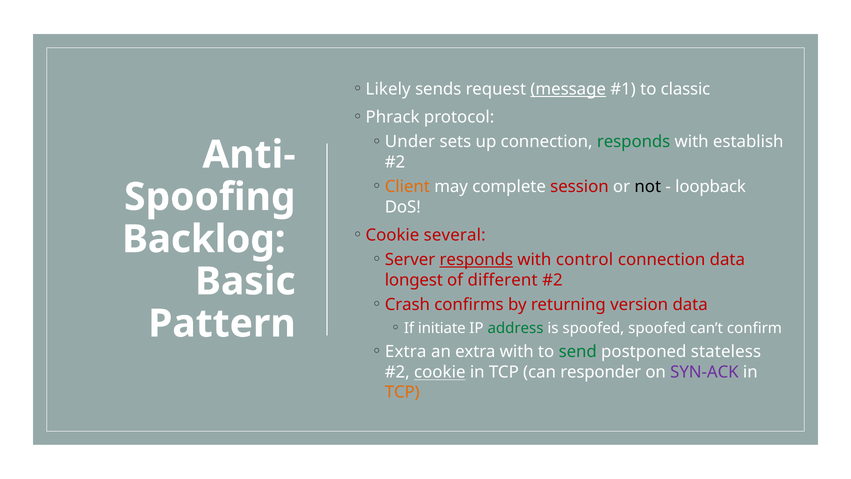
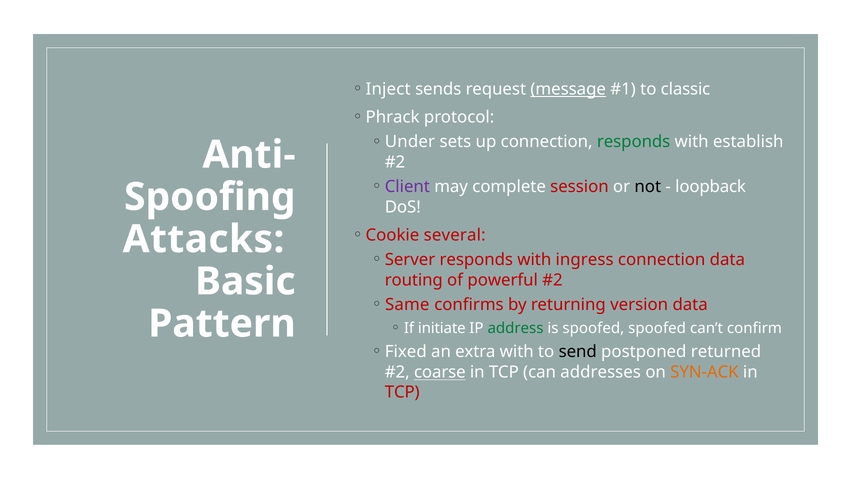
Likely: Likely -> Inject (388, 89)
Client colour: orange -> purple (407, 187)
Backlog: Backlog -> Attacks (204, 239)
responds underline: present -> none (476, 260)
control: control -> ingress (585, 260)
longest: longest -> routing (414, 280)
different: different -> powerful (503, 280)
Crash: Crash -> Same (407, 304)
Extra: Extra -> Fixed (406, 352)
send colour: green -> black (578, 352)
stateless: stateless -> returned (726, 352)
cookie: cookie -> coarse (440, 372)
responder: responder -> addresses (601, 372)
SYN-ACK colour: purple -> orange (704, 372)
TCP colour: orange -> red (402, 392)
